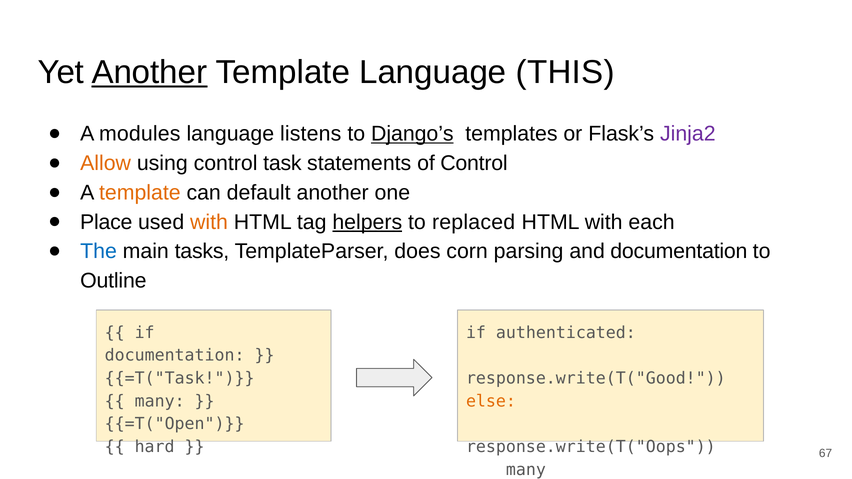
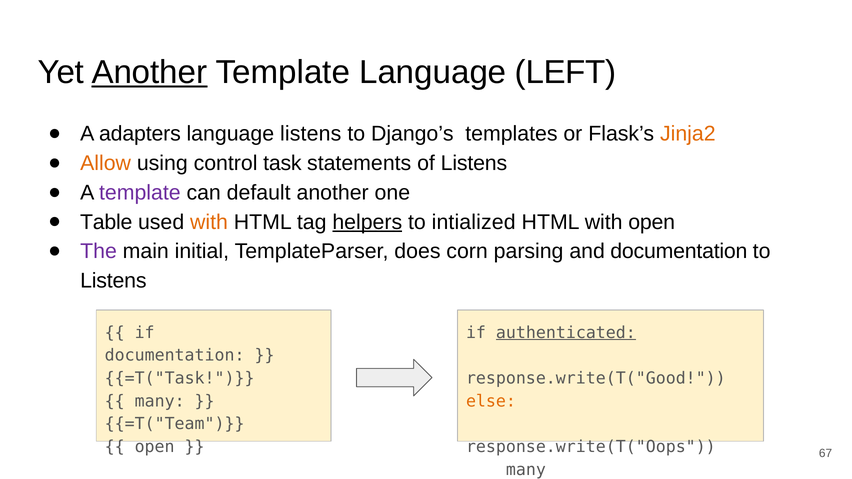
THIS: THIS -> LEFT (566, 72)
modules: modules -> adapters (140, 134)
Django’s underline: present -> none (412, 134)
Jinja2 colour: purple -> orange (688, 134)
of Control: Control -> Listens (474, 163)
template colour: orange -> purple (140, 193)
Place: Place -> Table (106, 222)
replaced: replaced -> intialized (474, 222)
with each: each -> open (652, 222)
The colour: blue -> purple (99, 252)
tasks: tasks -> initial (202, 252)
Outline: Outline -> Listens (113, 281)
authenticated underline: none -> present (566, 333)
=T("Open: =T("Open -> =T("Team (175, 424)
hard: hard -> open (155, 447)
